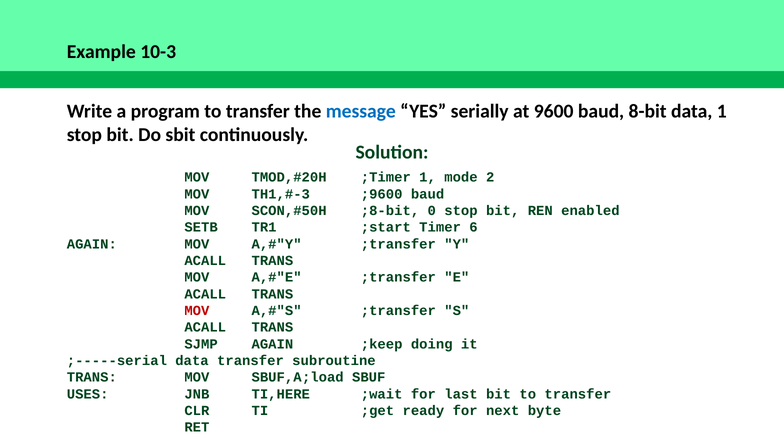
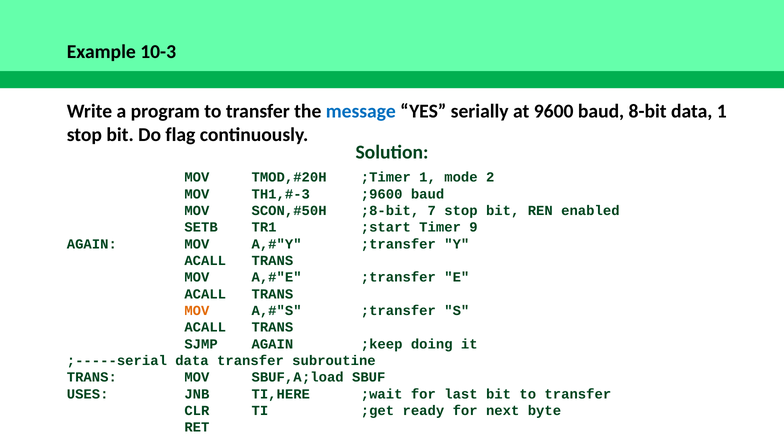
sbit: sbit -> flag (180, 135)
0: 0 -> 7 (432, 211)
6: 6 -> 9 (473, 227)
MOV colour: red -> orange (197, 311)
